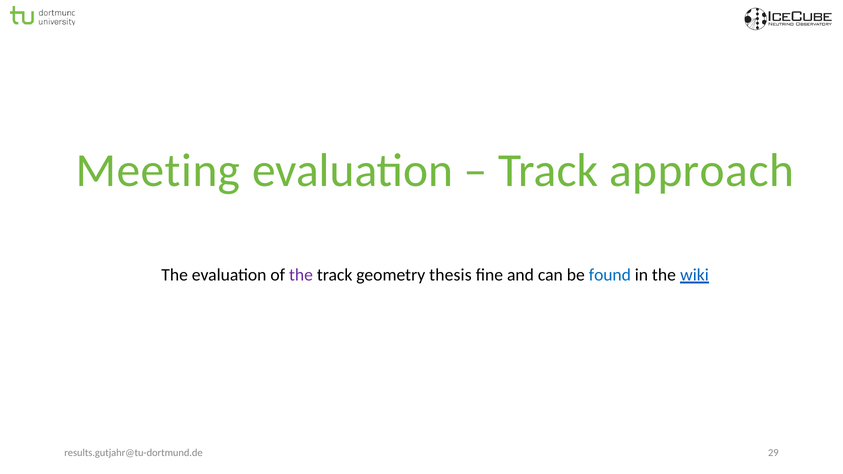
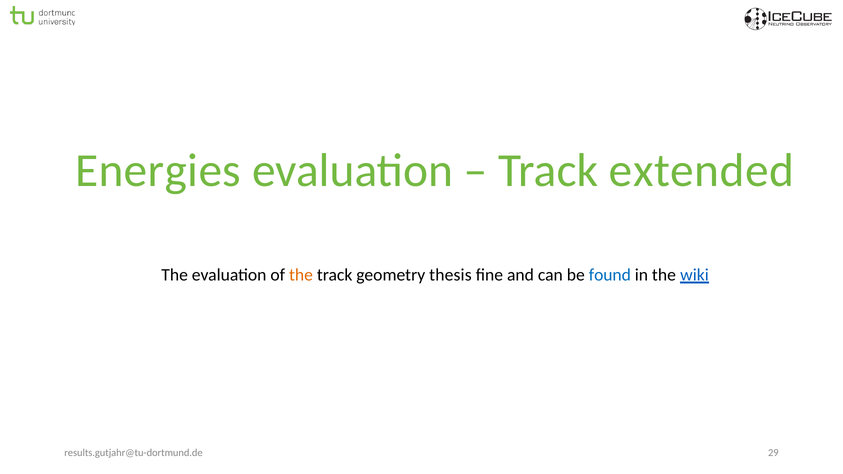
Meeting: Meeting -> Energies (158, 171)
approach: approach -> extended (702, 171)
the colour: purple -> orange (301, 275)
